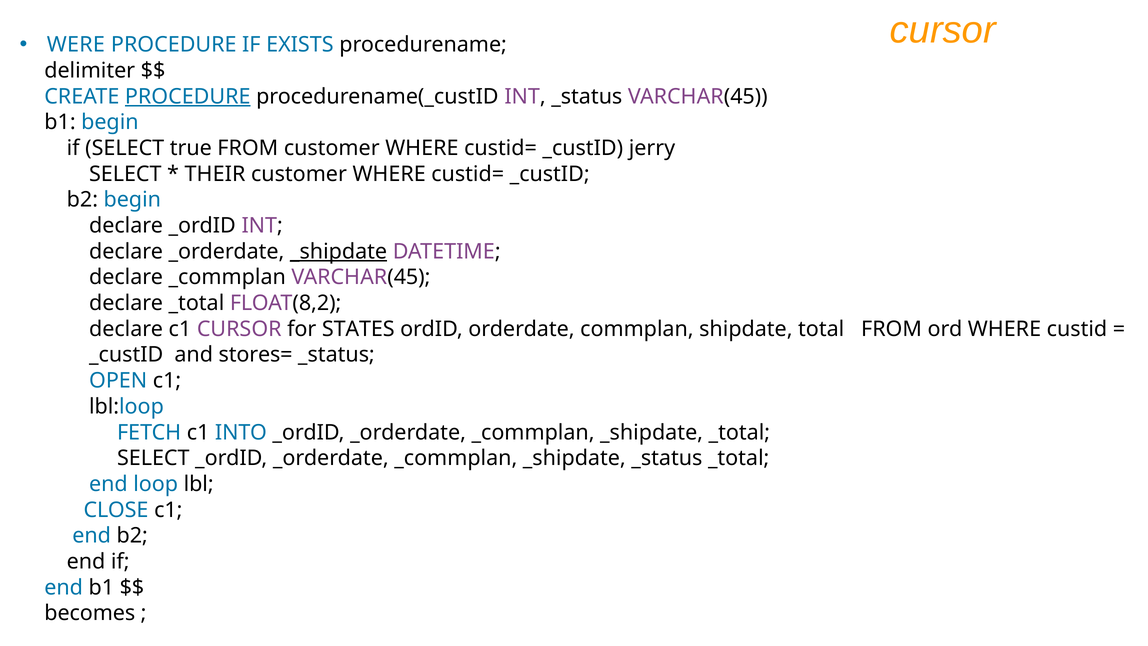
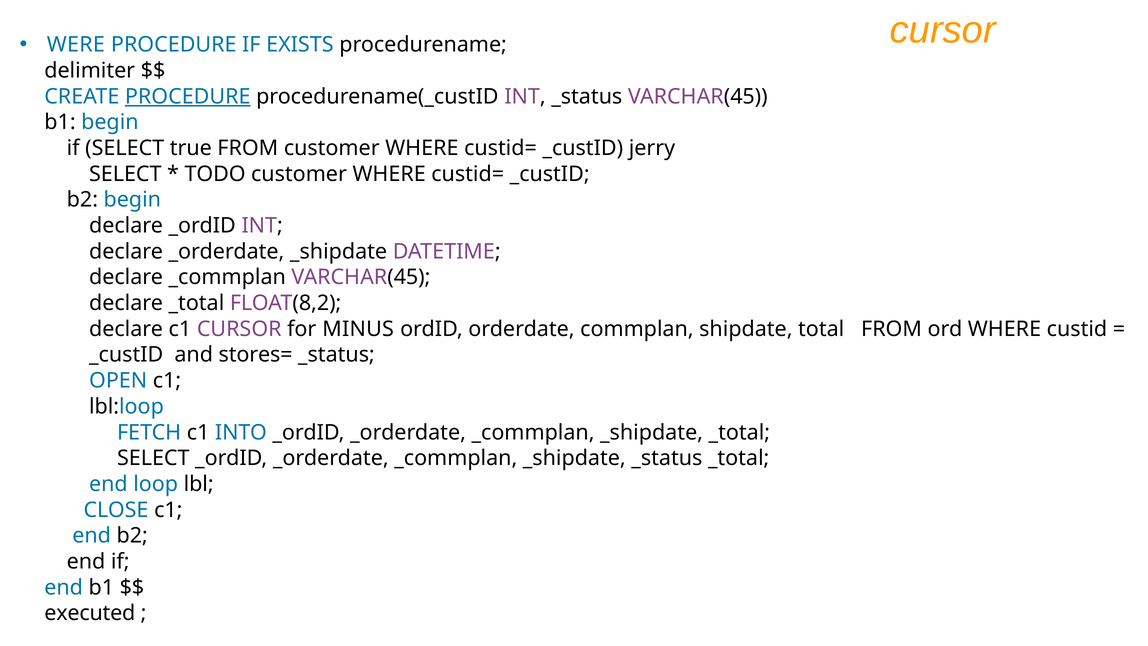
THEIR: THEIR -> TODO (215, 174)
_shipdate underline: present -> none (339, 251)
STATES: STATES -> MINUS (358, 329)
becomes: becomes -> executed (90, 613)
